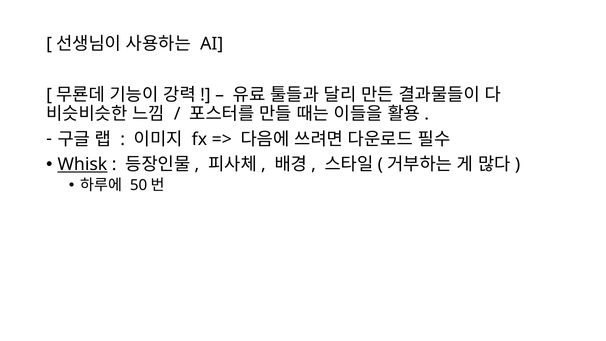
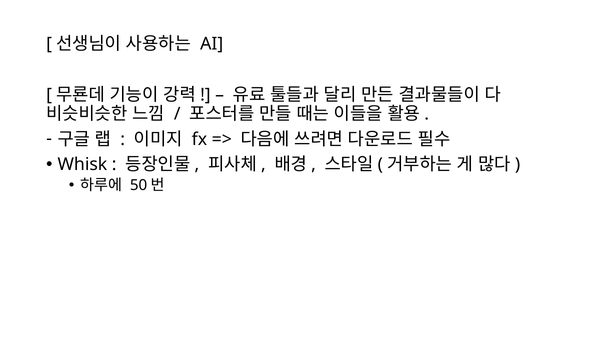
Whisk underline: present -> none (82, 164)
